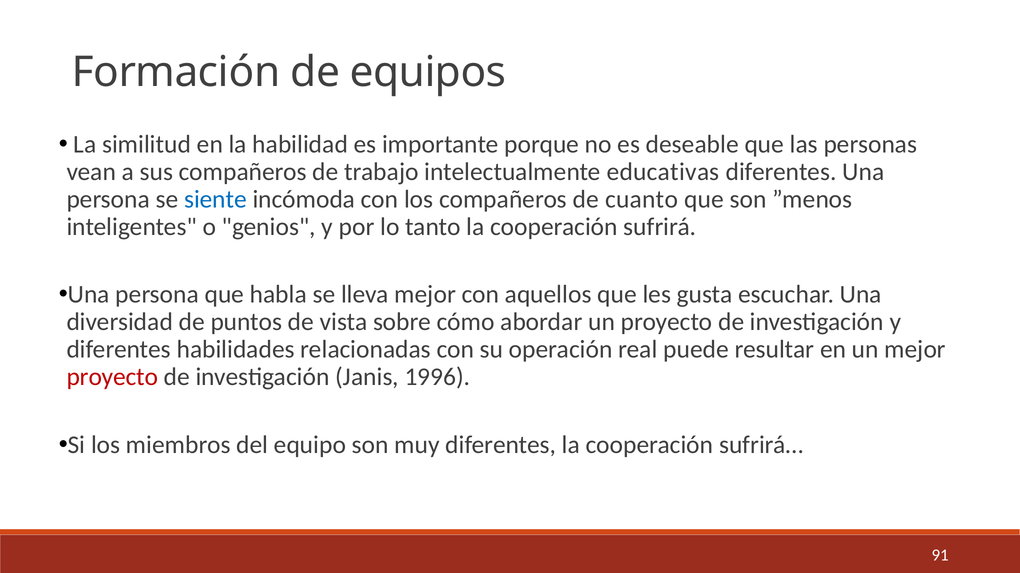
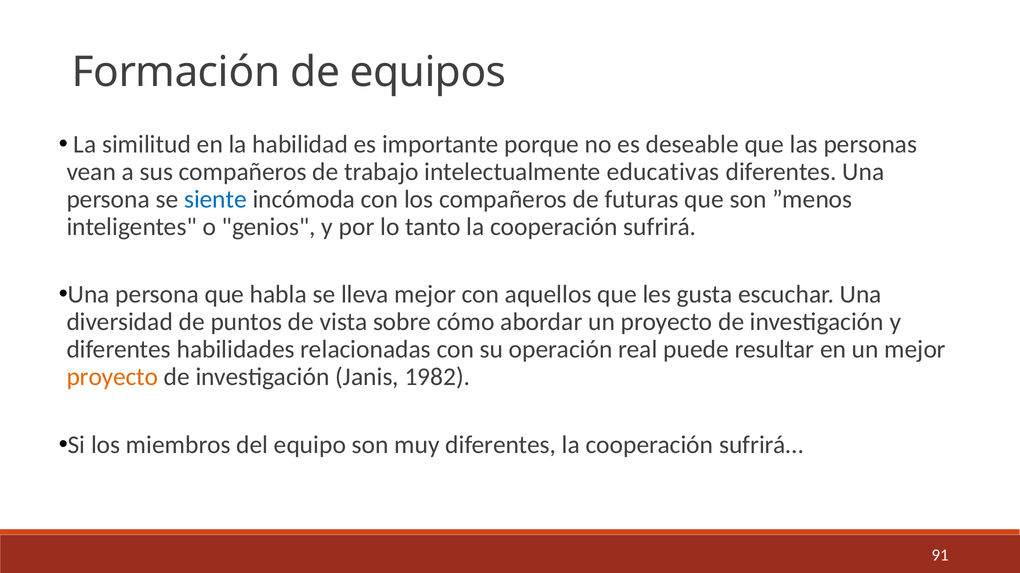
cuanto: cuanto -> futuras (642, 200)
proyecto colour: red -> orange (112, 377)
1996: 1996 -> 1982 (437, 377)
